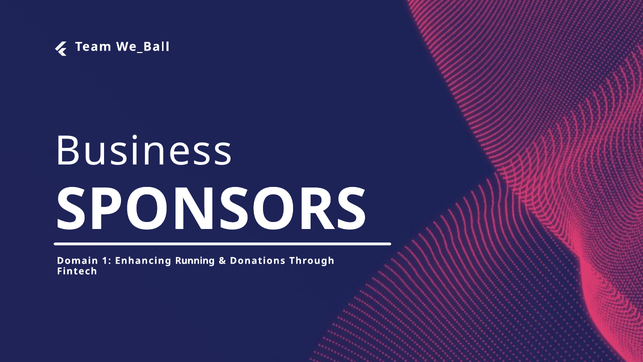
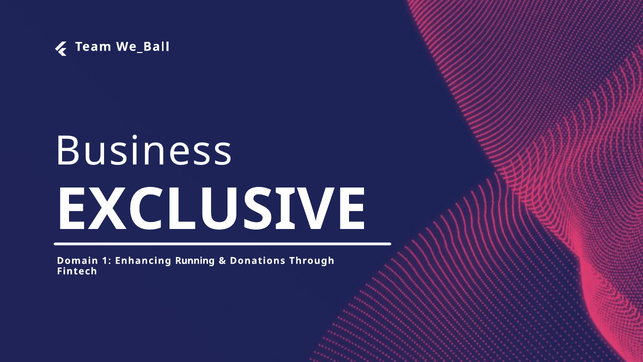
SPONSORS: SPONSORS -> EXCLUSIVE (211, 210)
